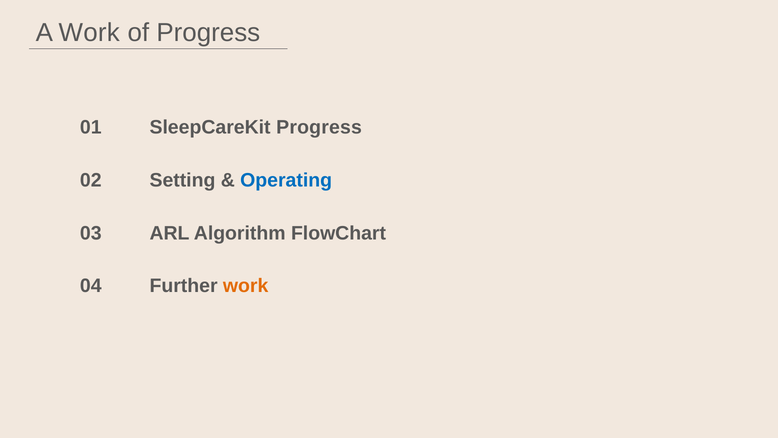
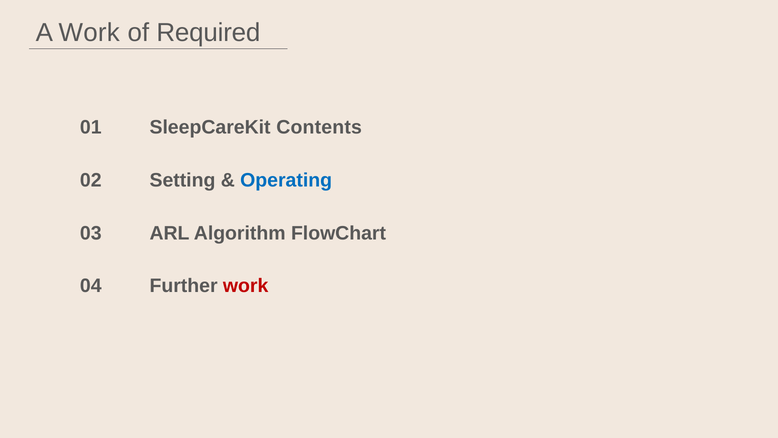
of Progress: Progress -> Required (208, 33)
SleepCareKit Progress: Progress -> Contents (319, 127)
work colour: orange -> red (246, 286)
